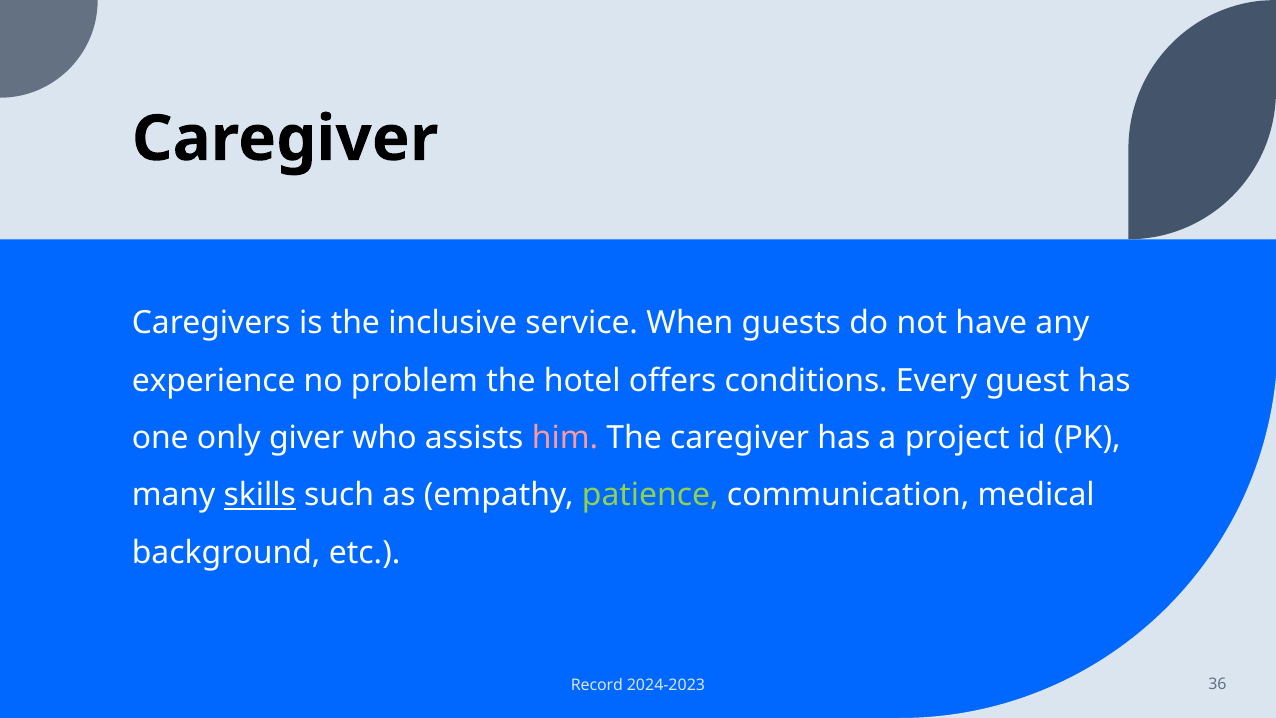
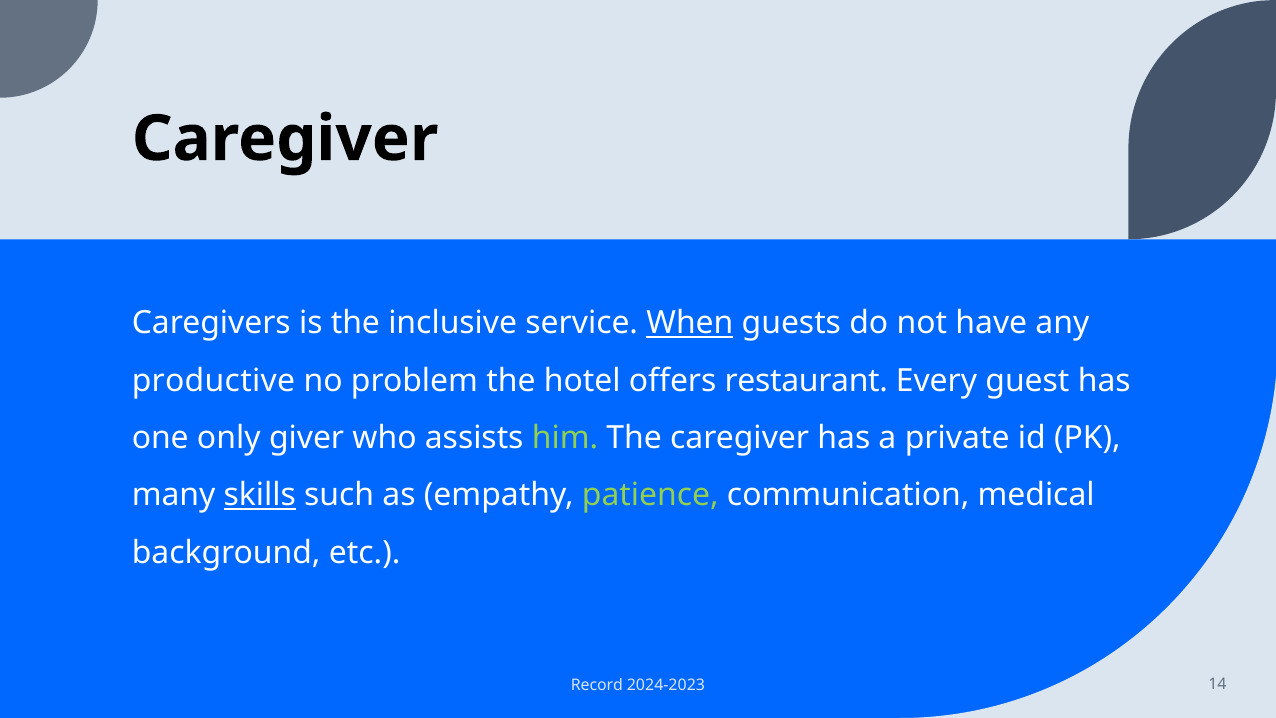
When underline: none -> present (690, 323)
experience: experience -> productive (213, 380)
conditions: conditions -> restaurant (806, 380)
him colour: pink -> light green (565, 438)
project: project -> private (957, 438)
36: 36 -> 14 (1217, 684)
